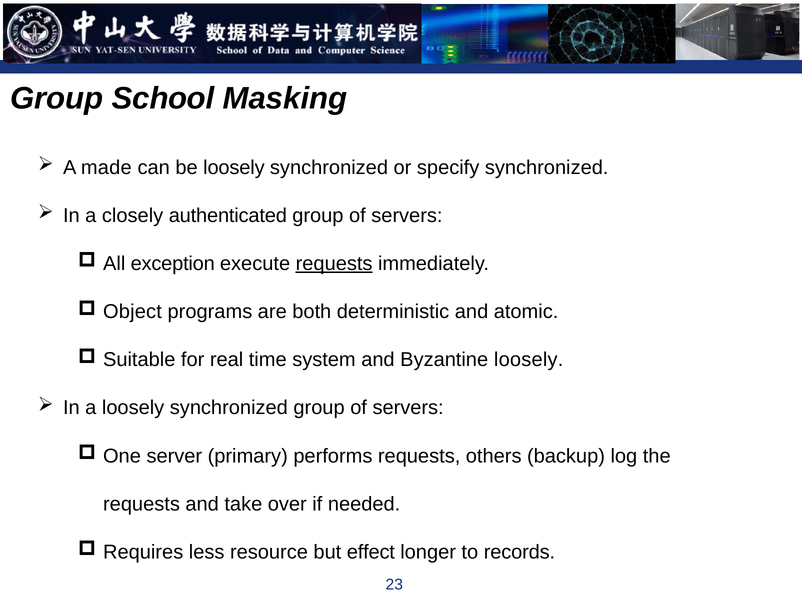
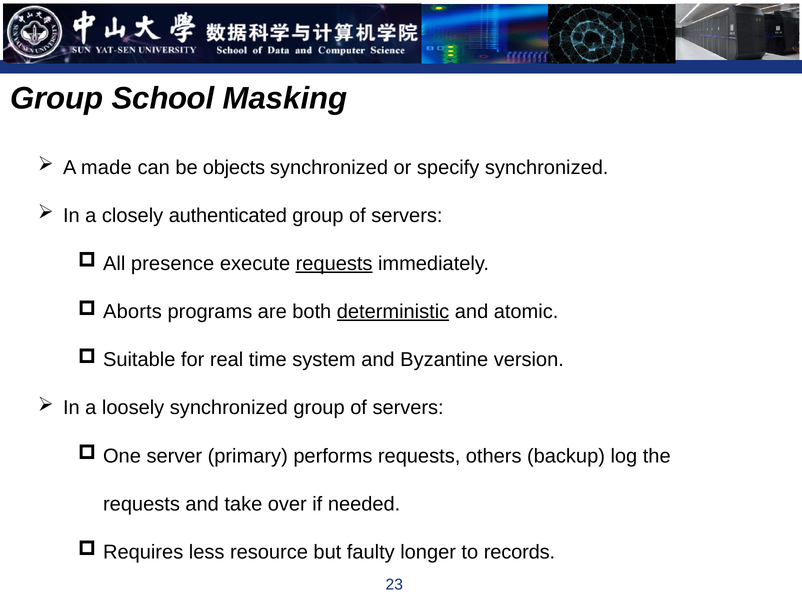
be loosely: loosely -> objects (234, 168)
exception: exception -> presence (173, 264)
Object: Object -> Aborts (132, 312)
deterministic underline: none -> present (393, 312)
Byzantine loosely: loosely -> version (529, 360)
effect: effect -> faulty (371, 553)
